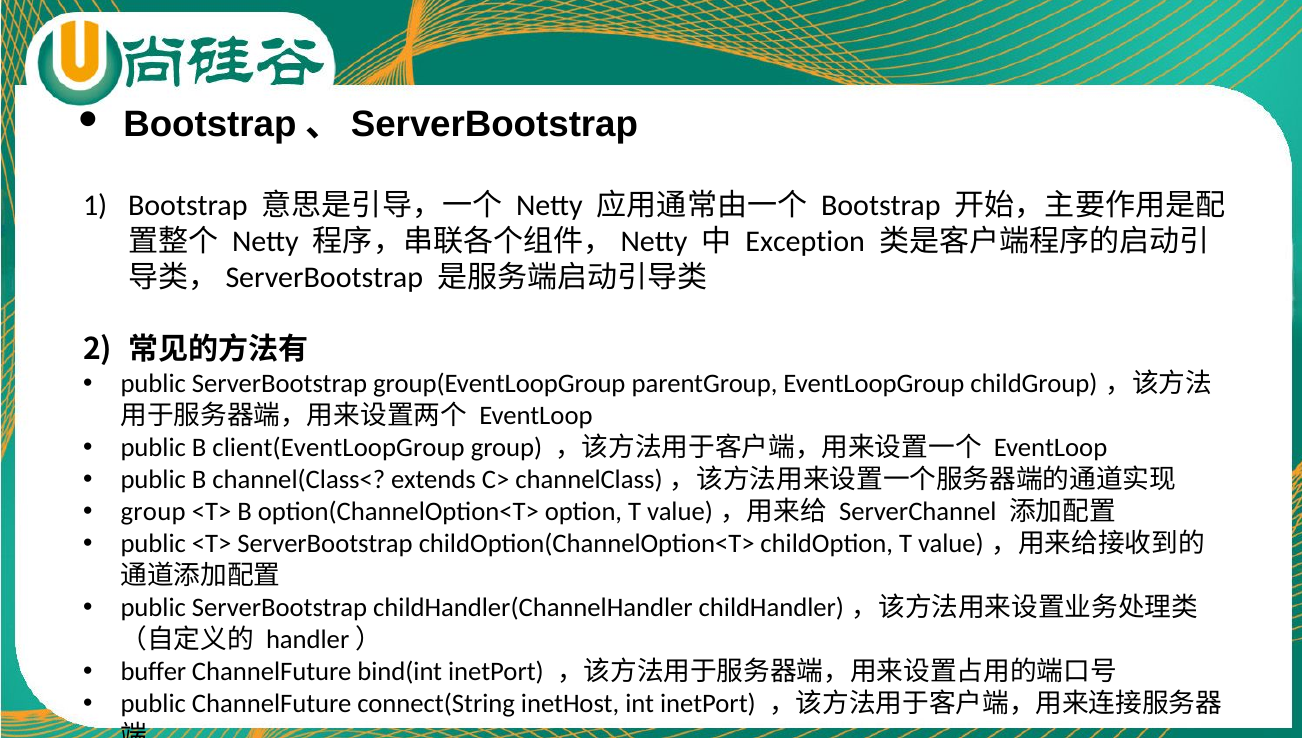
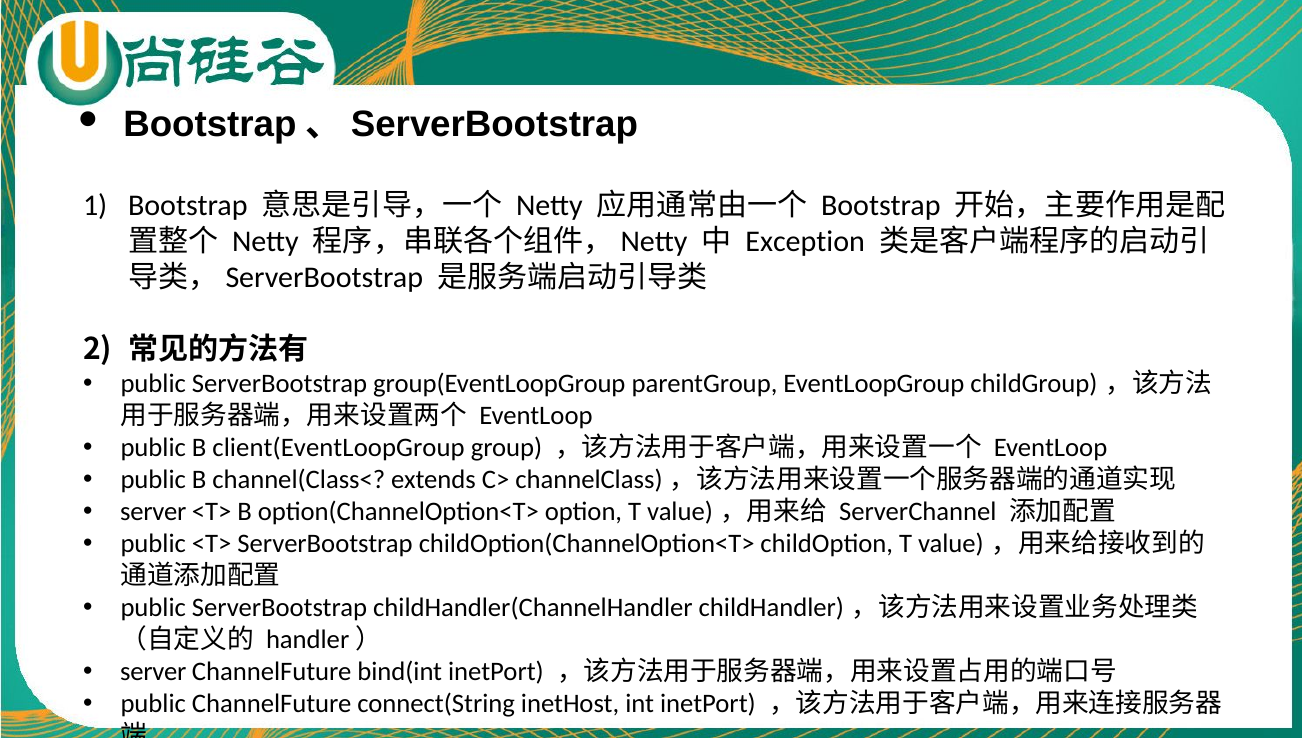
group: group -> server (153, 512)
buffer: buffer -> server (153, 673)
